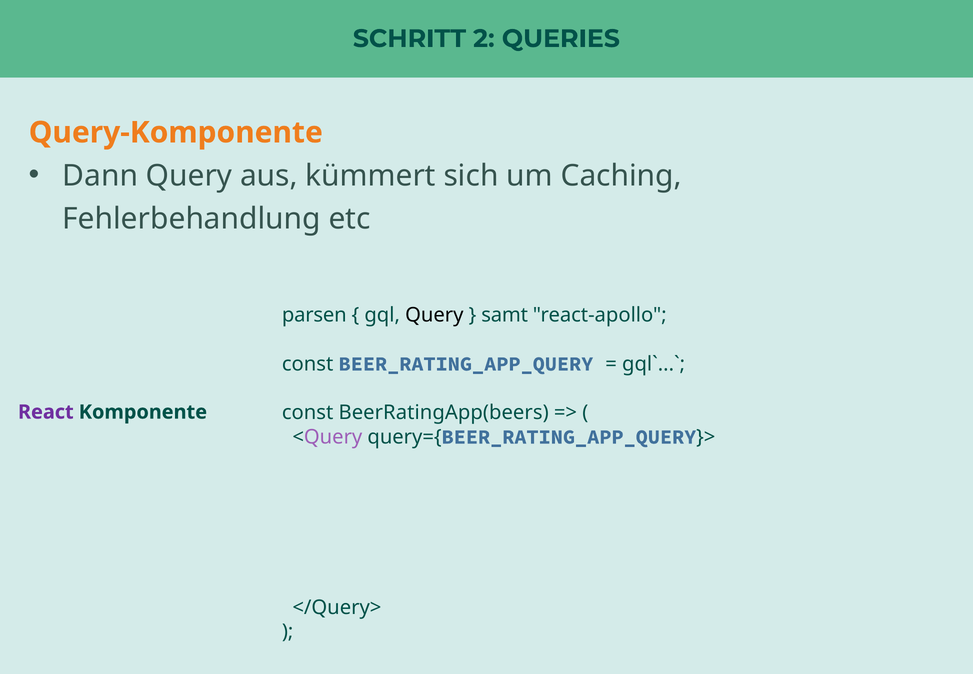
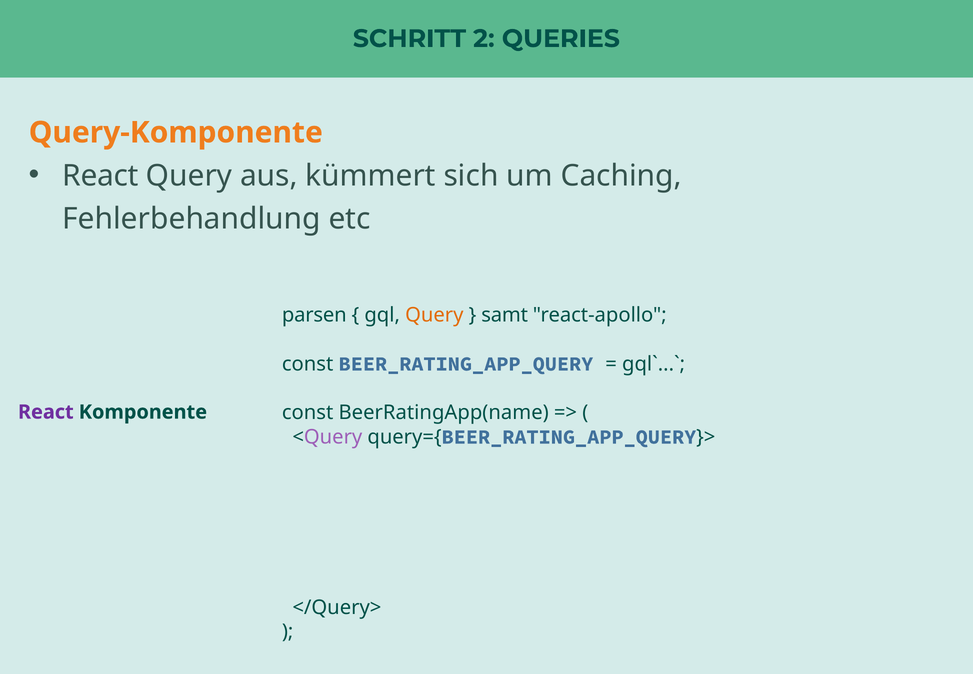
Dann: Dann -> React (100, 176)
Query colour: black -> orange (434, 315)
BeerRatingApp(beers: BeerRatingApp(beers -> BeerRatingApp(name (444, 412)
